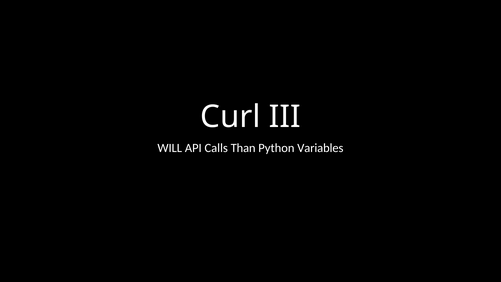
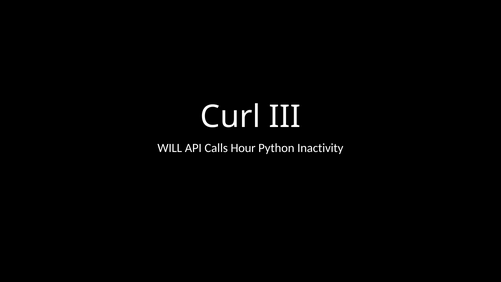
Than: Than -> Hour (243, 148)
Variables: Variables -> Inactivity (320, 148)
